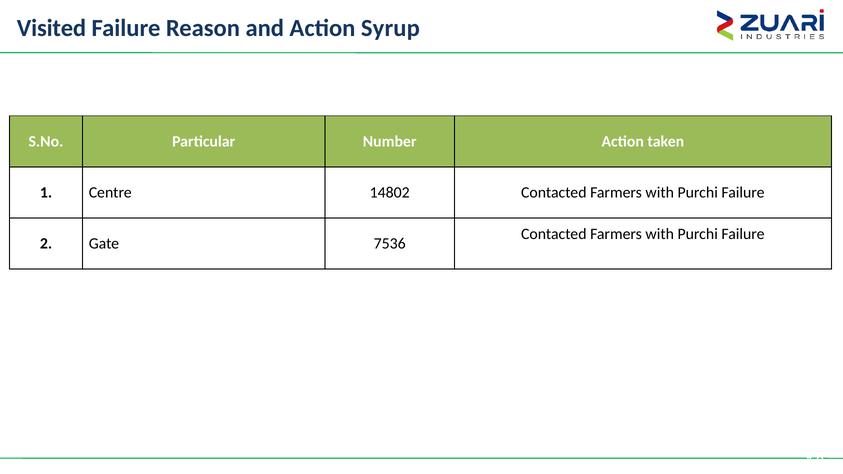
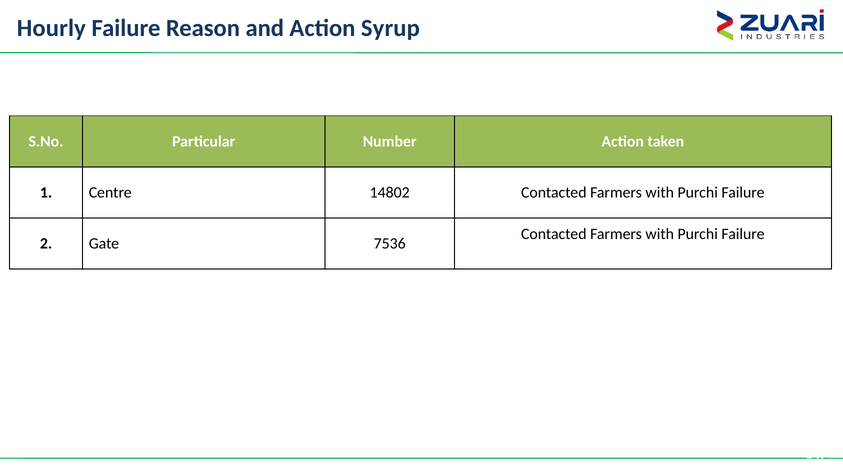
Visited: Visited -> Hourly (51, 28)
